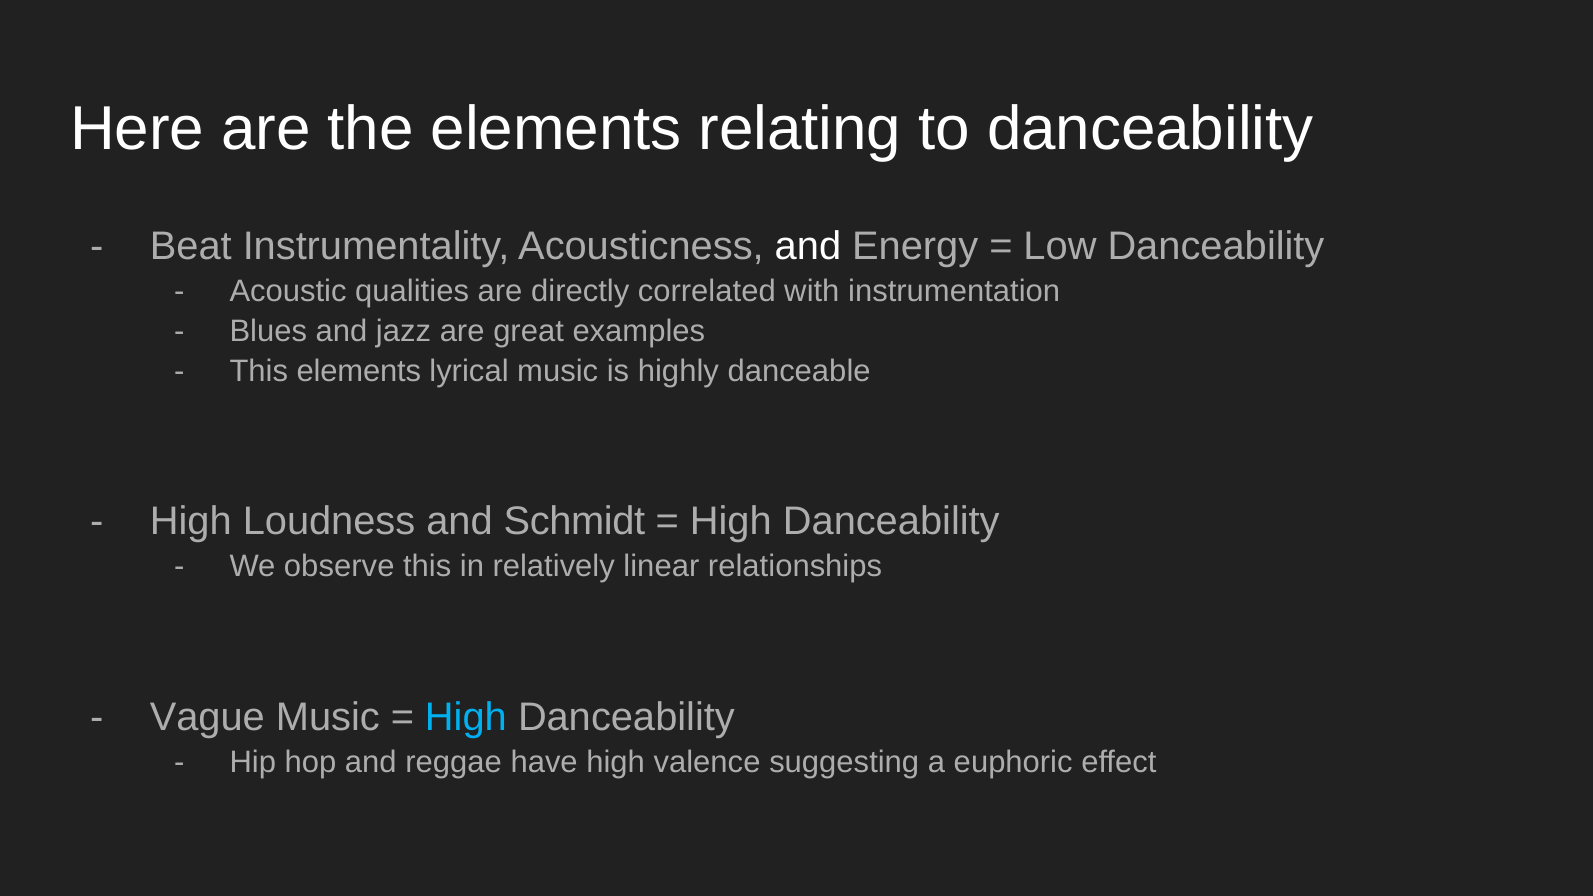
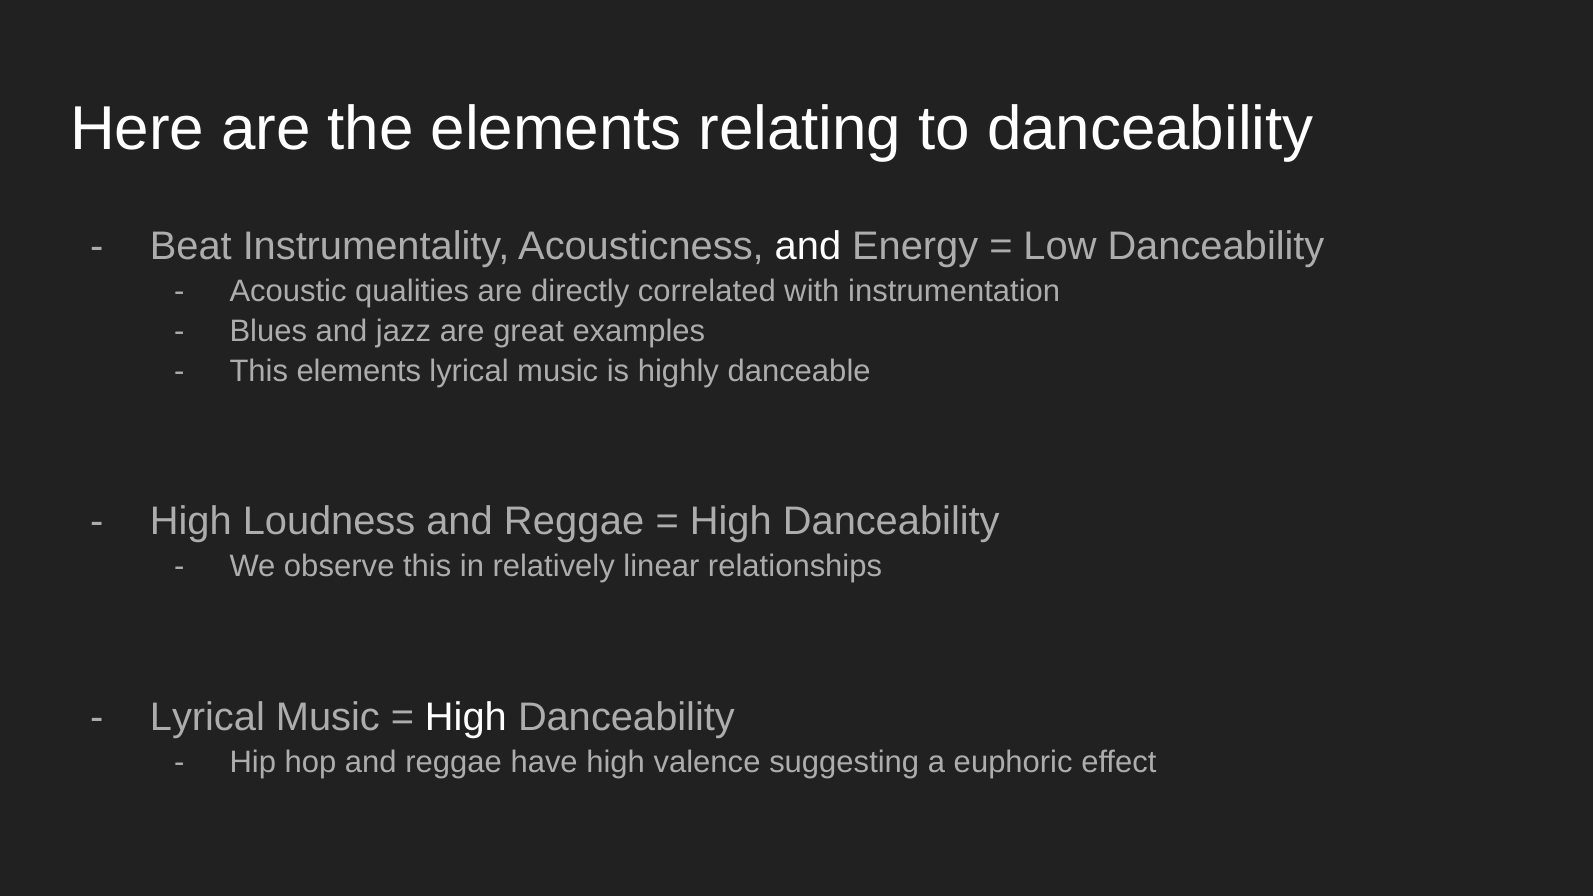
Loudness and Schmidt: Schmidt -> Reggae (574, 522)
Vague: Vague -> Lyrical (207, 717)
High colour: light blue -> white (466, 717)
